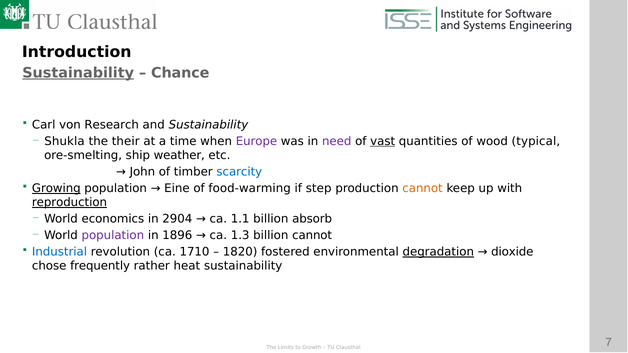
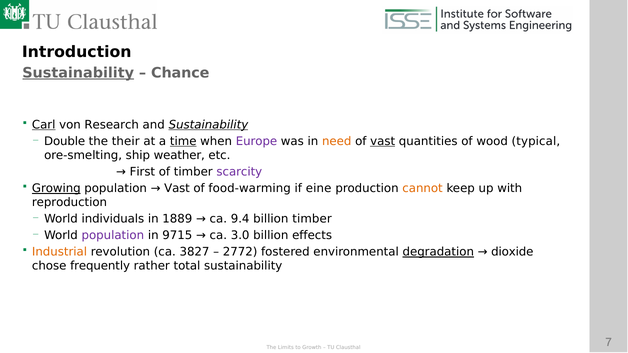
Carl underline: none -> present (44, 125)
Sustainability underline: none -> present (208, 125)
Shukla: Shukla -> Double (65, 141)
time underline: none -> present (183, 141)
need colour: purple -> orange (337, 141)
John: John -> First (142, 172)
scarcity colour: blue -> purple (239, 172)
Eine: Eine -> Vast (177, 188)
step: step -> eine (319, 188)
reproduction underline: present -> none (69, 203)
economics: economics -> individuals (113, 219)
2904: 2904 -> 1889 (177, 219)
1.1: 1.1 -> 9.4 (240, 219)
billion absorb: absorb -> timber (312, 219)
1896: 1896 -> 9715 (177, 236)
1.3: 1.3 -> 3.0 (240, 236)
billion cannot: cannot -> effects (312, 236)
Industrial colour: blue -> orange (60, 252)
1710: 1710 -> 3827 (194, 252)
1820: 1820 -> 2772 (240, 252)
heat: heat -> total (187, 266)
